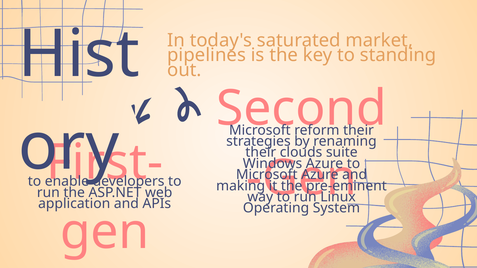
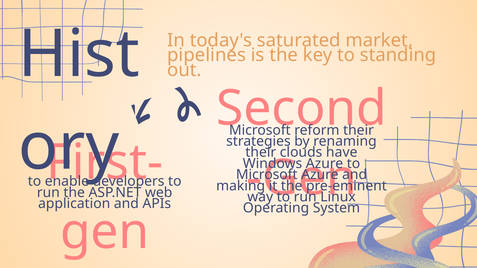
suite: suite -> have (342, 153)
